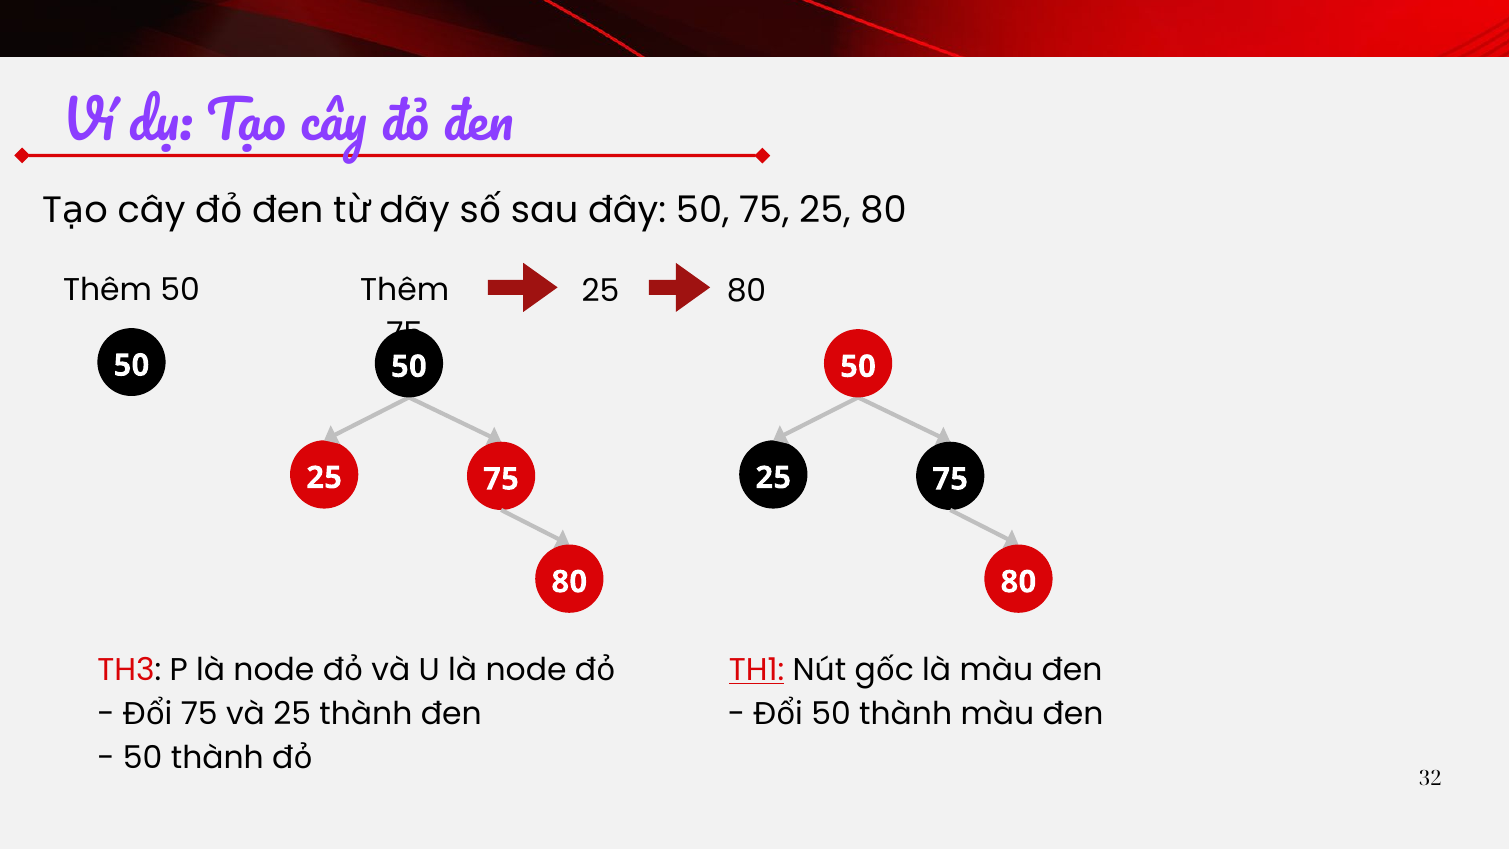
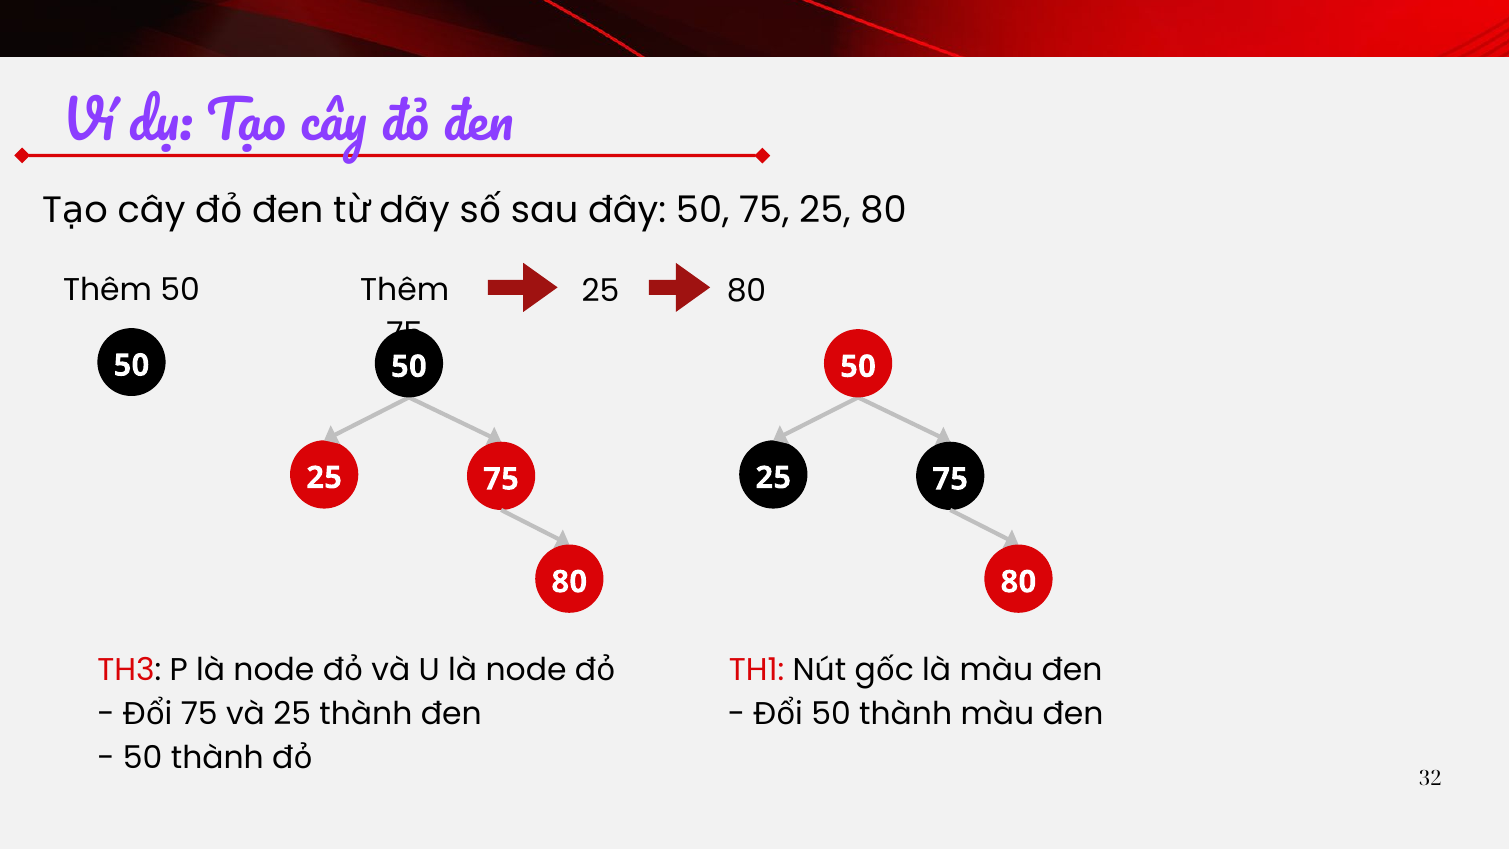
TH1 underline: present -> none (757, 670)
